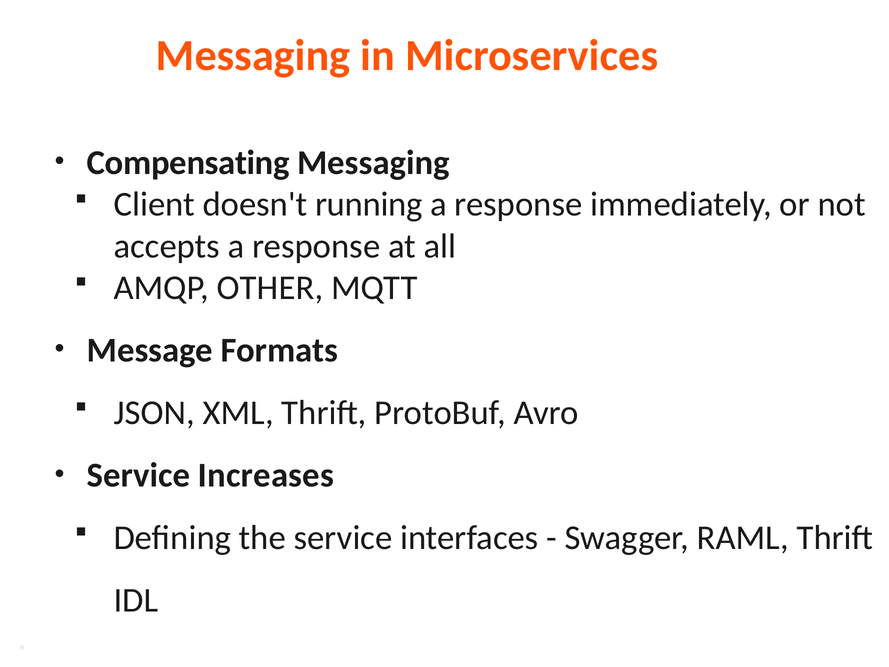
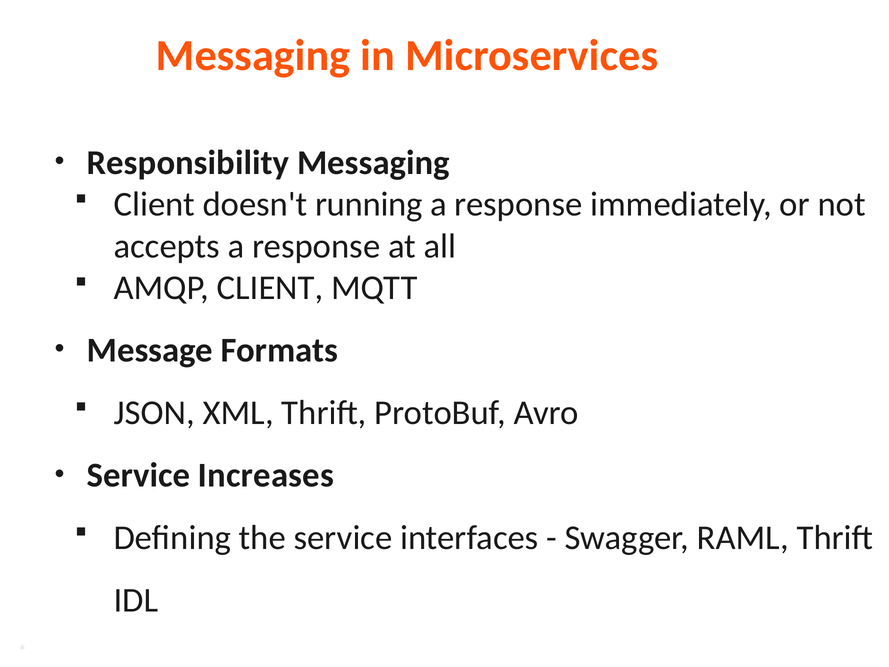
Compensating: Compensating -> Responsibility (188, 163)
AMQP OTHER: OTHER -> CLIENT (270, 288)
